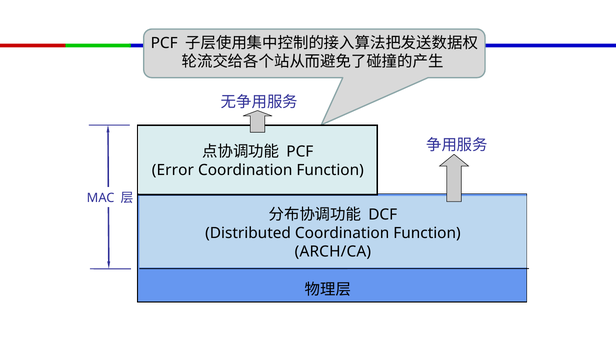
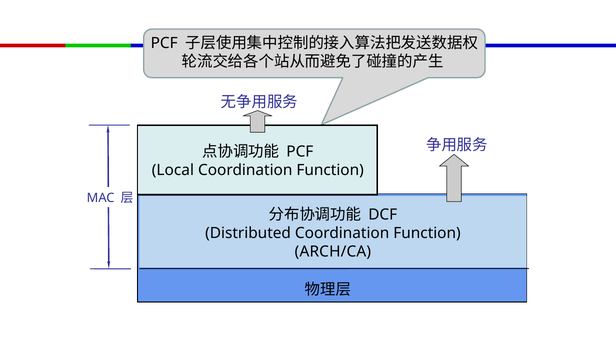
Error: Error -> Local (173, 170)
